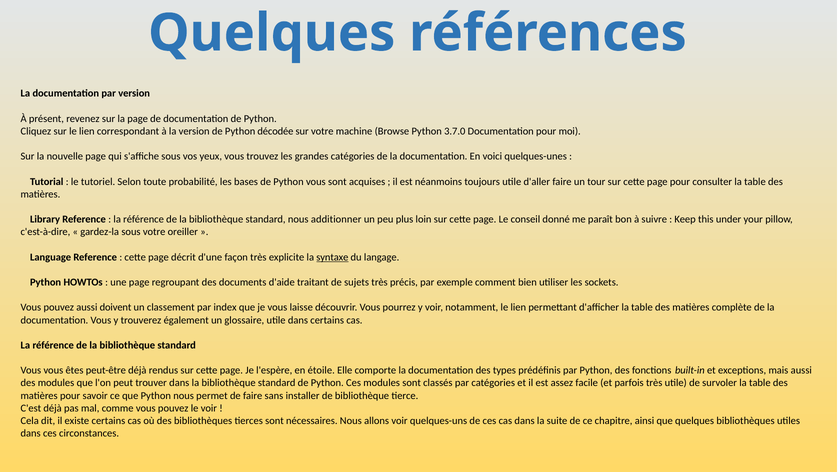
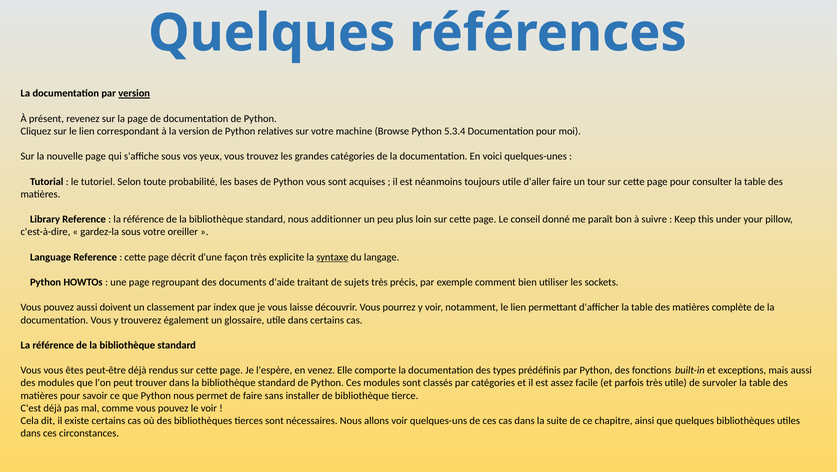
version underline: none -> present (134, 94)
décodée: décodée -> relatives (275, 131)
3.7.0: 3.7.0 -> 5.3.4 (455, 131)
étoile: étoile -> venez (321, 370)
